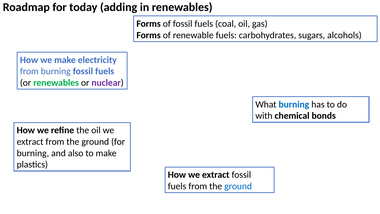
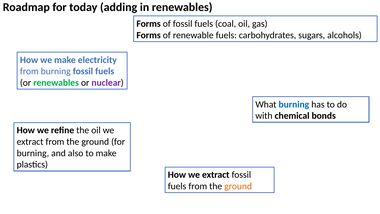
ground colour: blue -> orange (238, 186)
